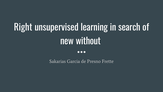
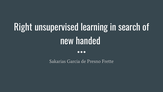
without: without -> handed (88, 41)
